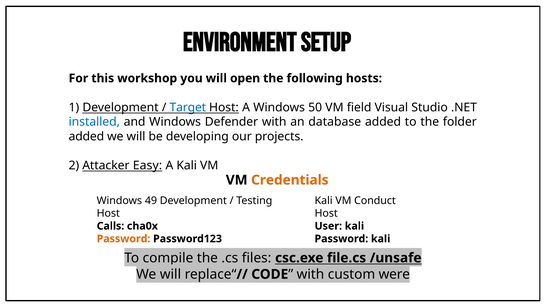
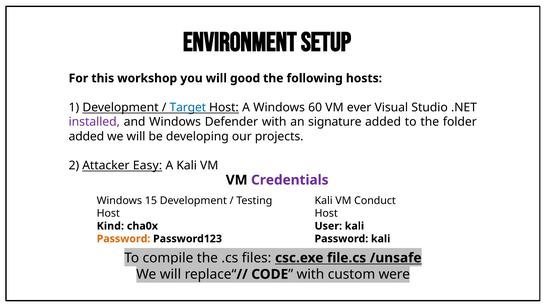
open: open -> good (245, 78)
50: 50 -> 60 (315, 107)
field: field -> ever (359, 107)
installed colour: blue -> purple (94, 122)
database: database -> signature (335, 122)
Credentials colour: orange -> purple (290, 180)
49: 49 -> 15 (151, 201)
Calls: Calls -> Kind (110, 226)
